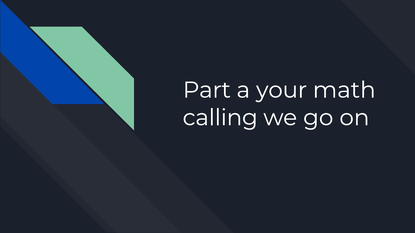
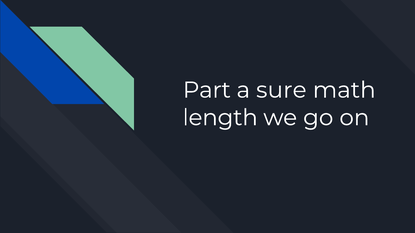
your: your -> sure (281, 90)
calling: calling -> length (220, 118)
